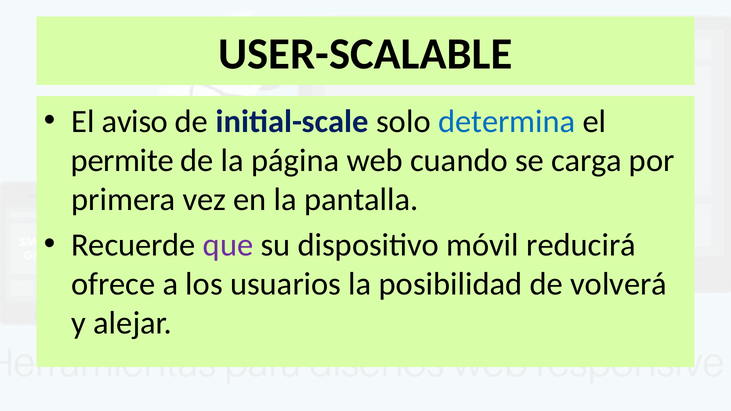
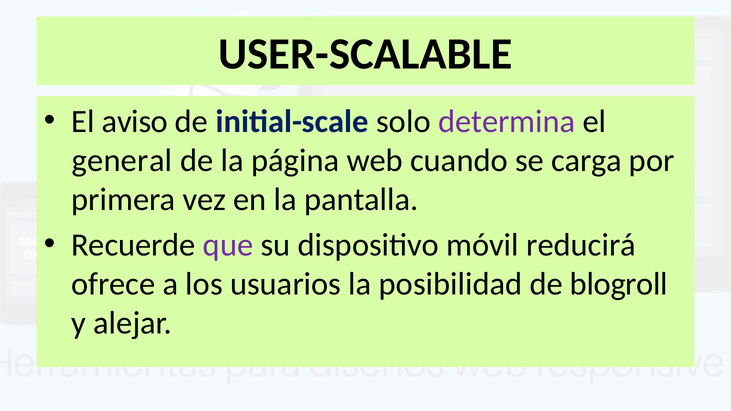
determina colour: blue -> purple (507, 121)
permite: permite -> general (122, 160)
volverá: volverá -> blogroll (619, 284)
